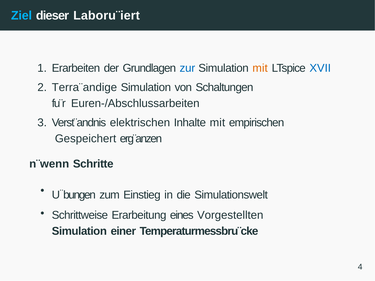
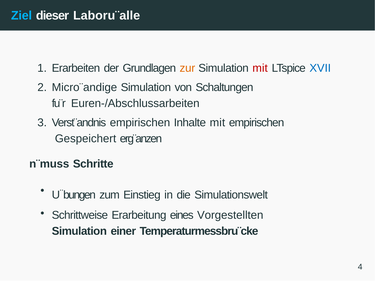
Laboru¨iert: Laboru¨iert -> Laboru¨alle (107, 16)
zur colour: blue -> orange (187, 68)
mit colour: orange -> red (260, 68)
Terra¨andige: Terra¨andige -> Micro¨andige (84, 87)
Verst¨andnis elektrischen: elektrischen -> empirischen (140, 123)
n¨wenn: n¨wenn -> n¨muss (49, 164)
